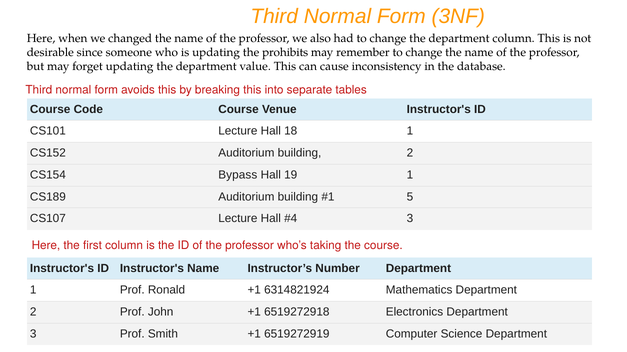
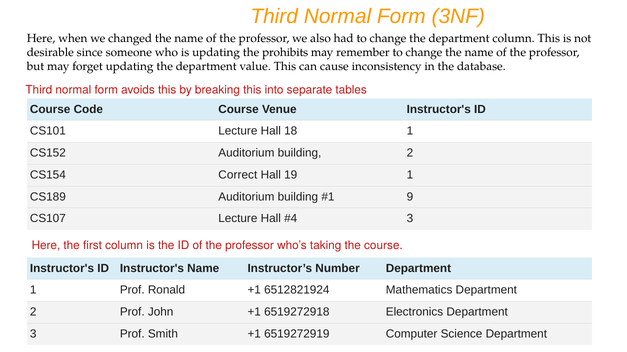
Bypass: Bypass -> Correct (238, 175)
5: 5 -> 9 (410, 197)
6314821924: 6314821924 -> 6512821924 (297, 290)
